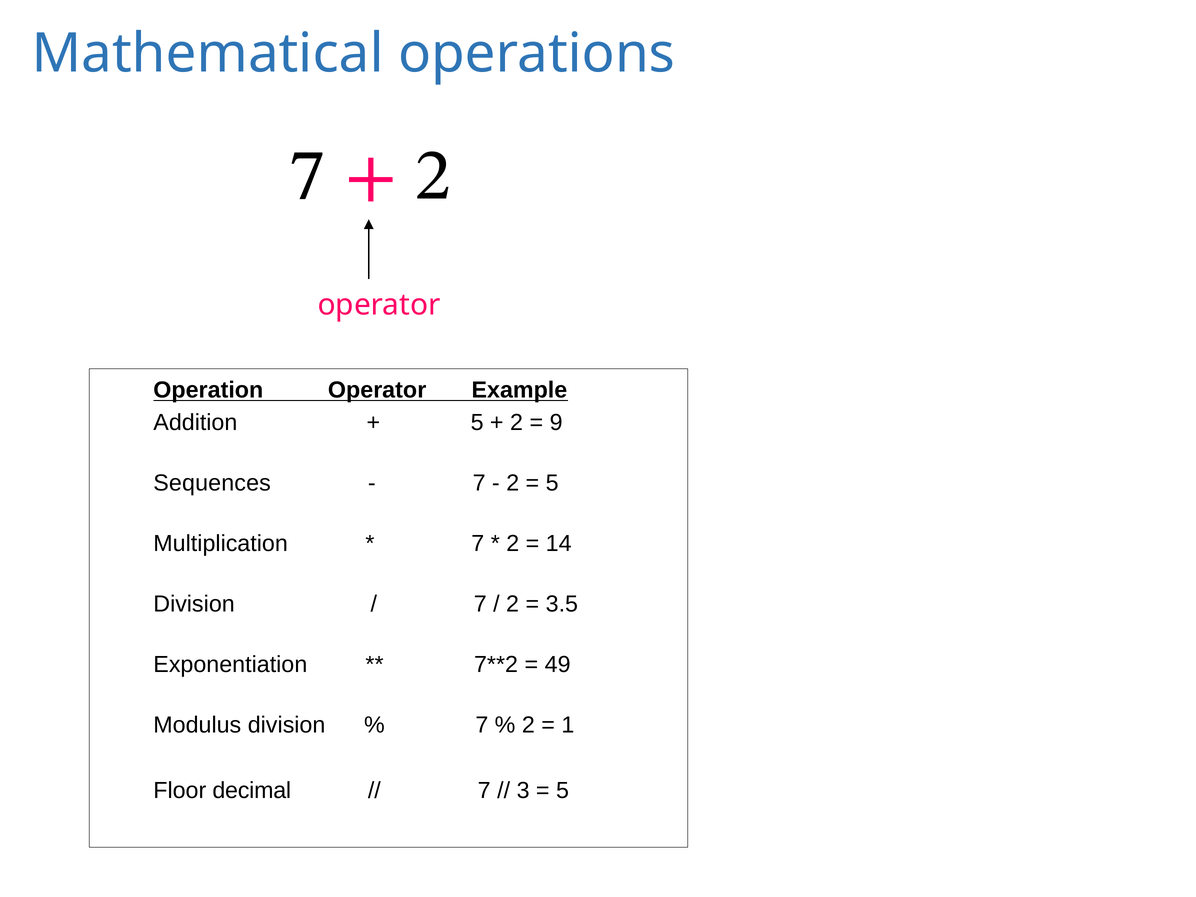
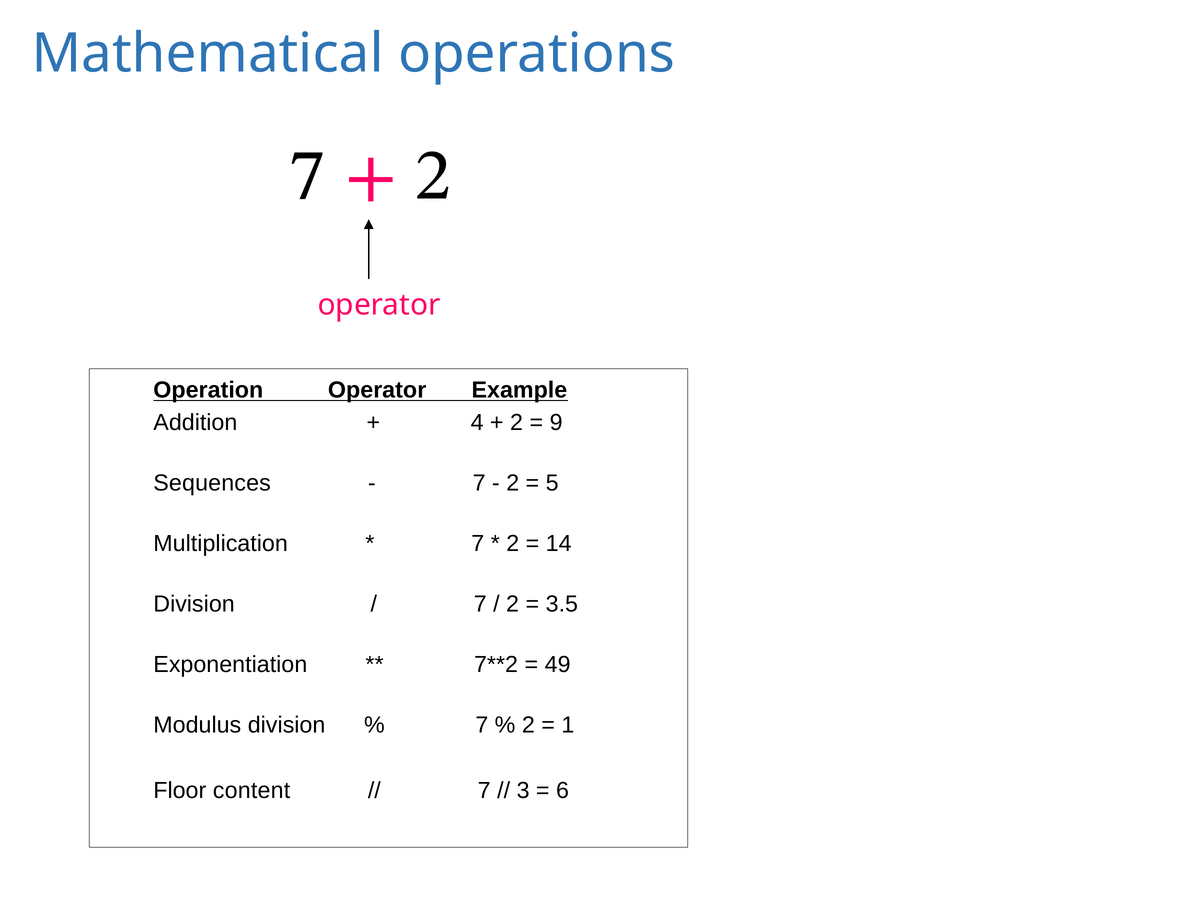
5: 5 -> 4 (477, 423)
decimal: decimal -> content (252, 790)
5: 5 -> 6 (563, 790)
